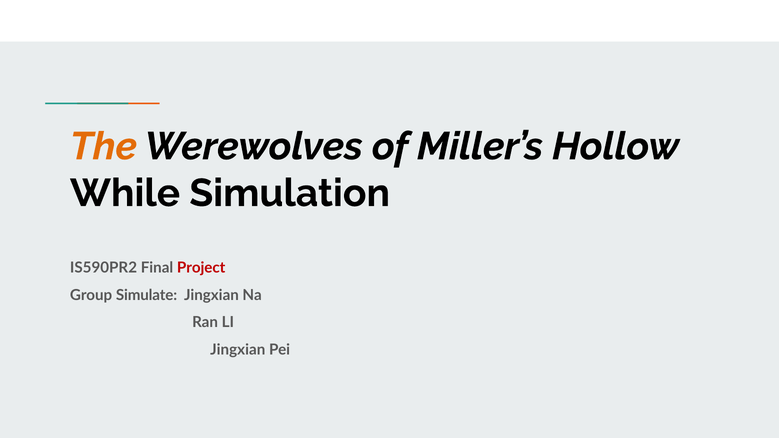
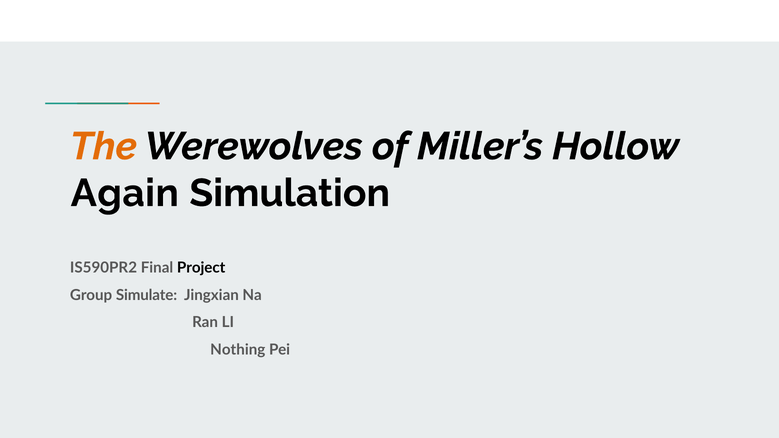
While: While -> Again (125, 193)
Project colour: red -> black (201, 268)
Jingxian: Jingxian -> Nothing (238, 350)
